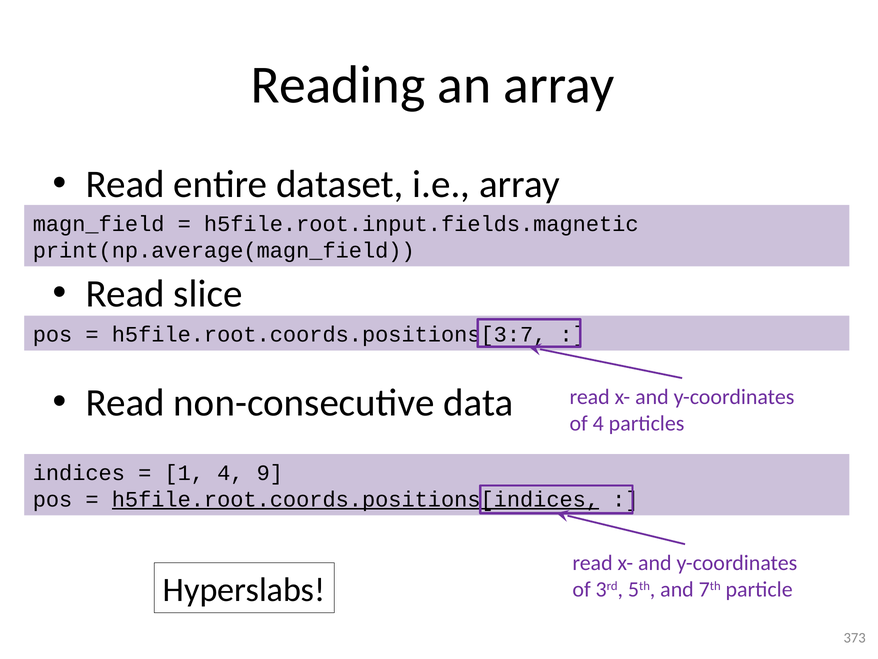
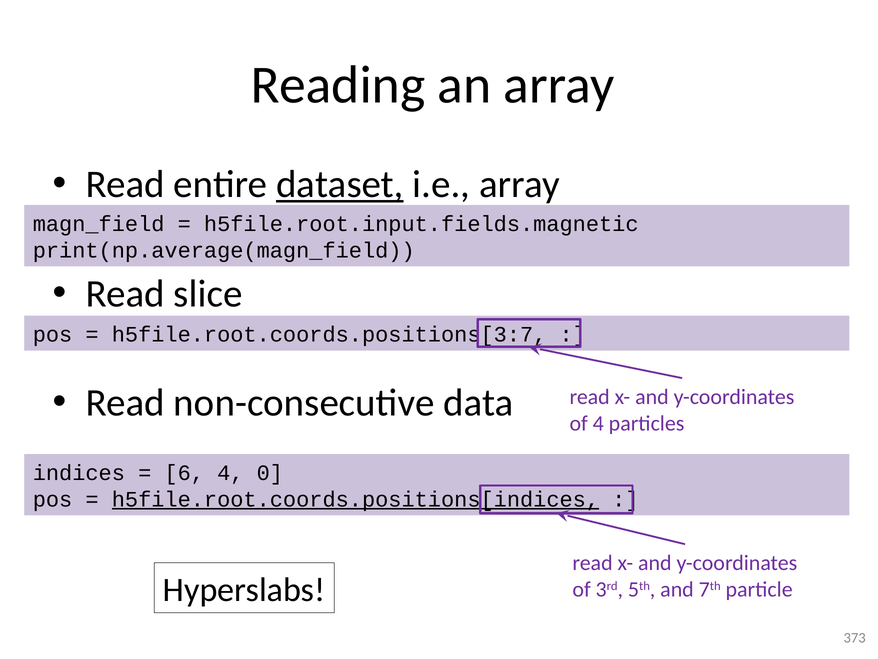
dataset underline: none -> present (340, 184)
1: 1 -> 6 (184, 473)
9: 9 -> 0 (270, 473)
